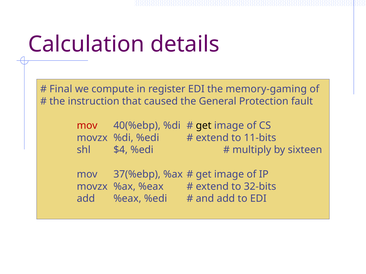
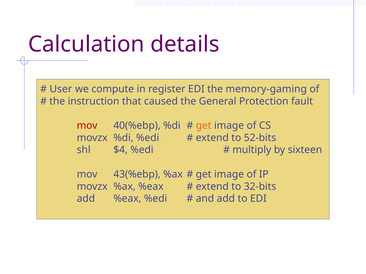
Final: Final -> User (61, 89)
get colour: black -> orange (204, 126)
11-bits: 11-bits -> 52-bits (260, 138)
37(%ebp: 37(%ebp -> 43(%ebp (137, 175)
